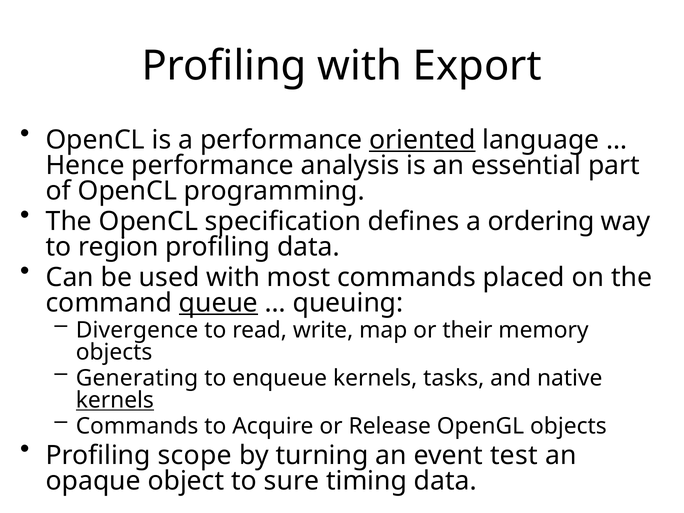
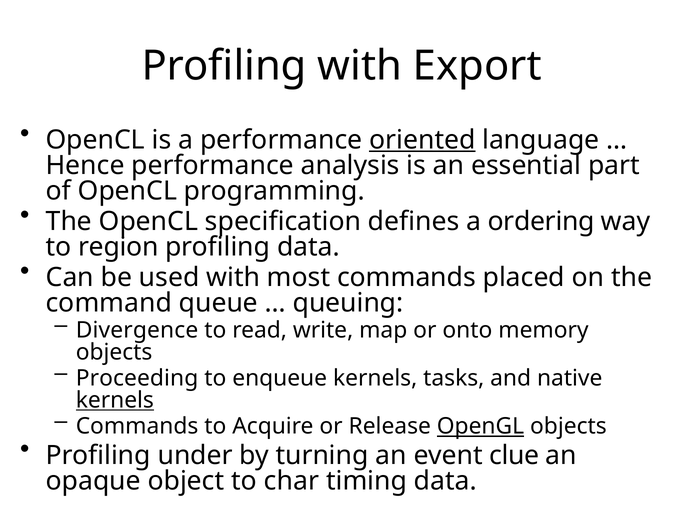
queue underline: present -> none (218, 303)
their: their -> onto (467, 330)
Generating: Generating -> Proceeding (137, 378)
OpenGL underline: none -> present (480, 426)
scope: scope -> under (195, 456)
test: test -> clue (514, 456)
sure: sure -> char (291, 481)
